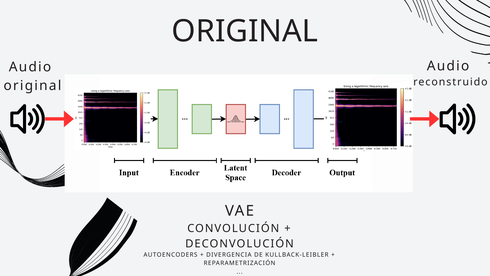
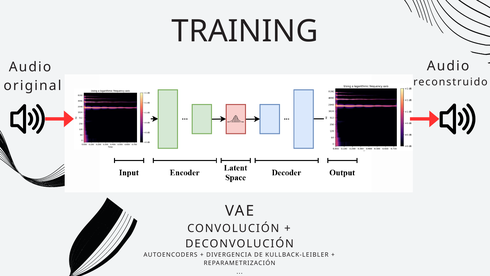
ORIGINAL: ORIGINAL -> TRAINING (245, 31)
